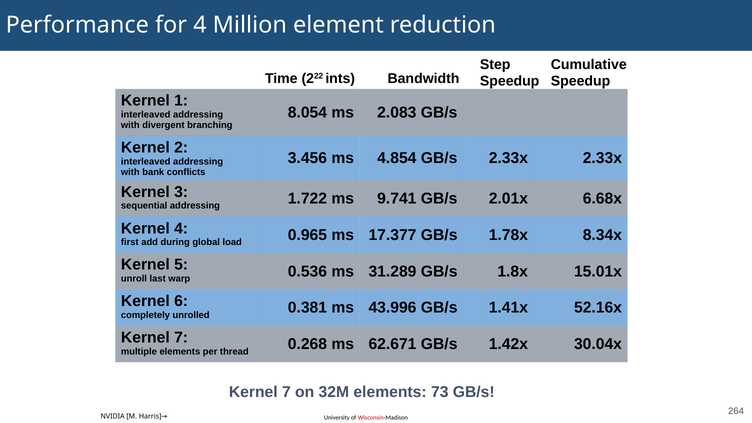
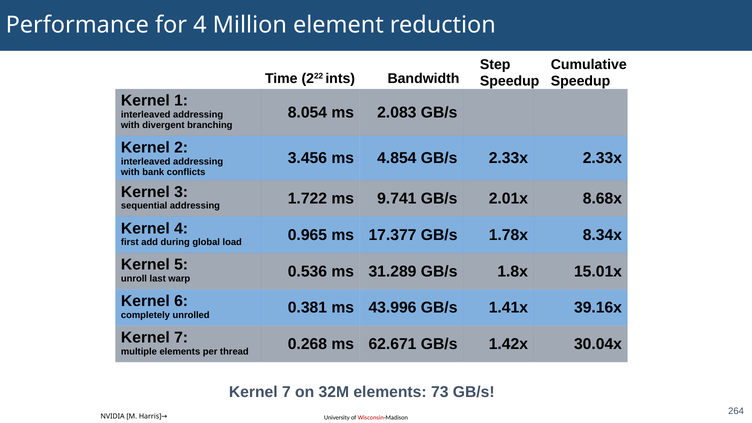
6.68x: 6.68x -> 8.68x (602, 199)
52.16x: 52.16x -> 39.16x (598, 308)
